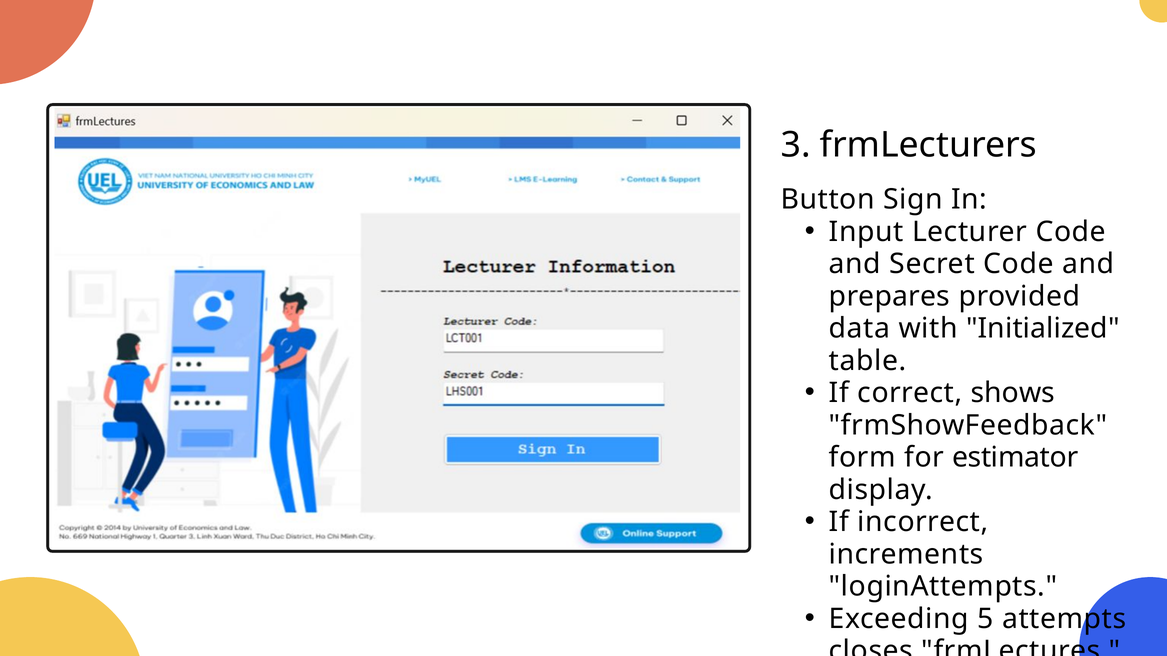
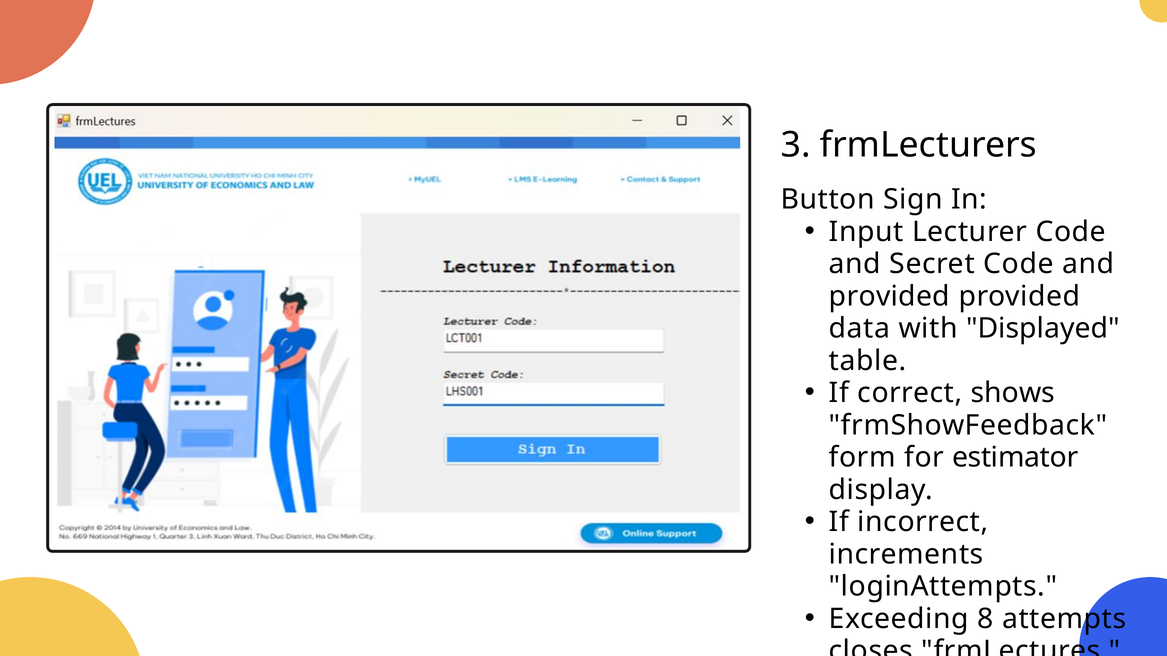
prepares: prepares -> provided (889, 297)
Initialized: Initialized -> Displayed (1043, 329)
5: 5 -> 8 (986, 619)
